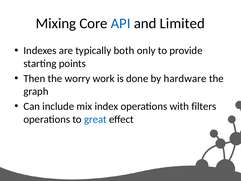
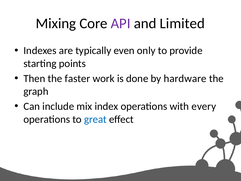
API colour: blue -> purple (121, 23)
both: both -> even (124, 51)
worry: worry -> faster (77, 78)
filters: filters -> every (204, 106)
